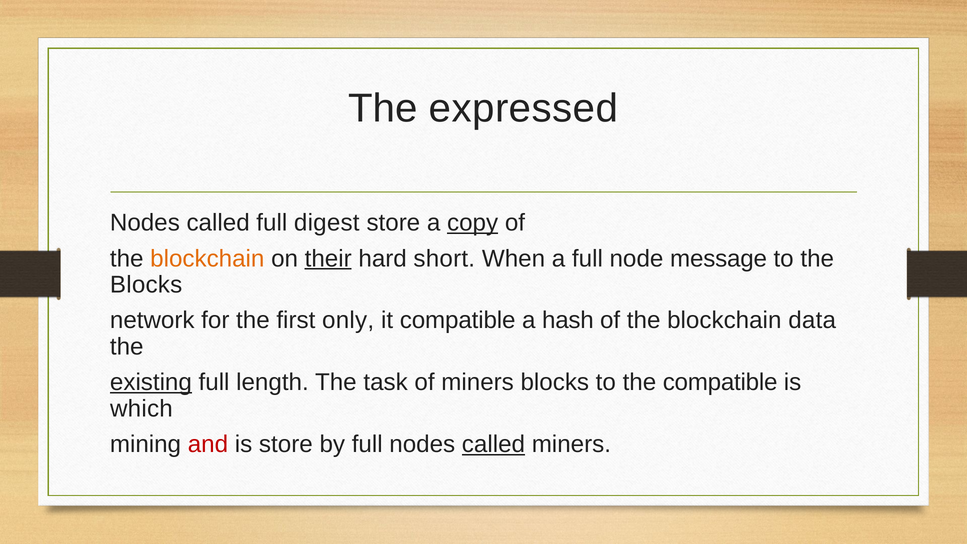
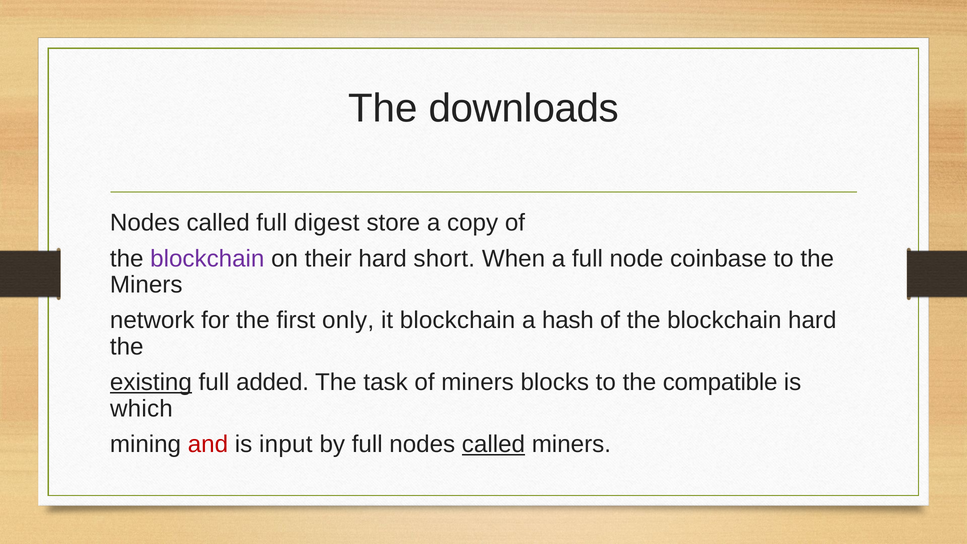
expressed: expressed -> downloads (524, 108)
copy underline: present -> none (473, 223)
blockchain colour: orange -> purple (207, 259)
their underline: present -> none (328, 259)
message: message -> coinbase (718, 259)
Blocks: Blocks -> Miners (146, 285)
it compatible: compatible -> blockchain (458, 320)
blockchain data: data -> hard (812, 320)
length: length -> added (273, 382)
is store: store -> input (286, 444)
